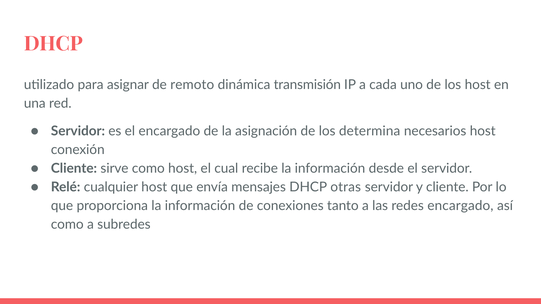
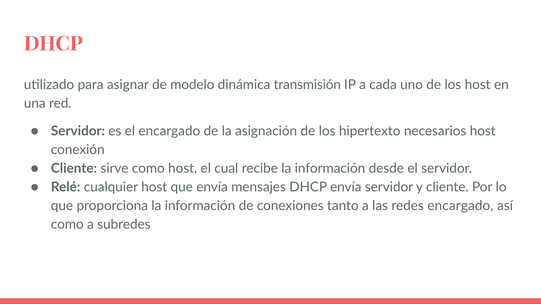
remoto: remoto -> modelo (192, 85)
determina: determina -> hipertexto (370, 131)
DHCP otras: otras -> envía (346, 187)
